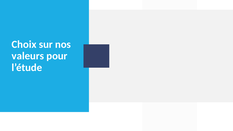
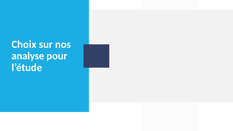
valeurs: valeurs -> analyse (28, 56)
